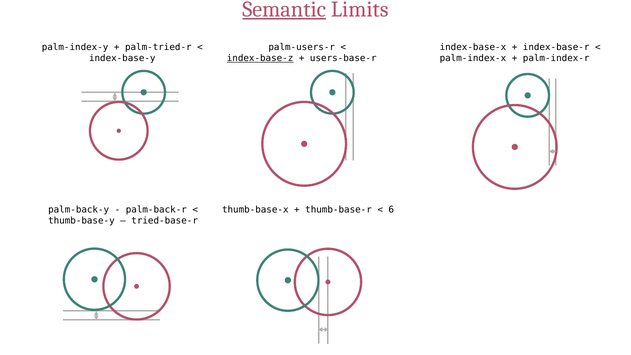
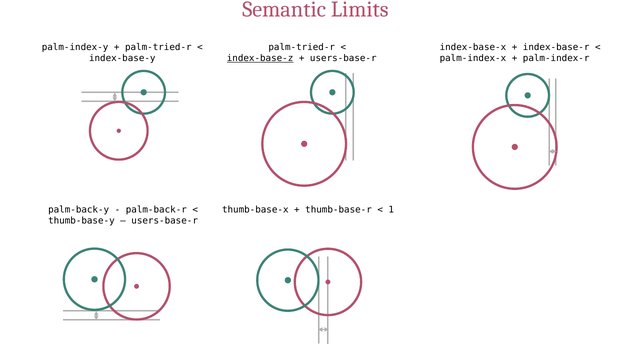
Semantic underline: present -> none (284, 9)
palm-users-r: palm-users-r -> palm-tried-r (302, 47)
6: 6 -> 1 (391, 209)
tried-base-r: tried-base-r -> users-base-r (165, 221)
